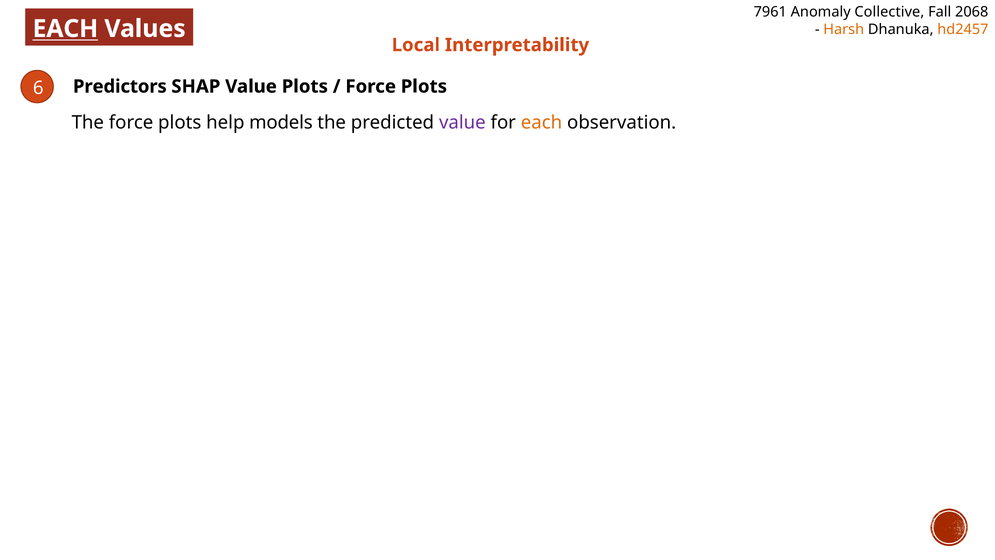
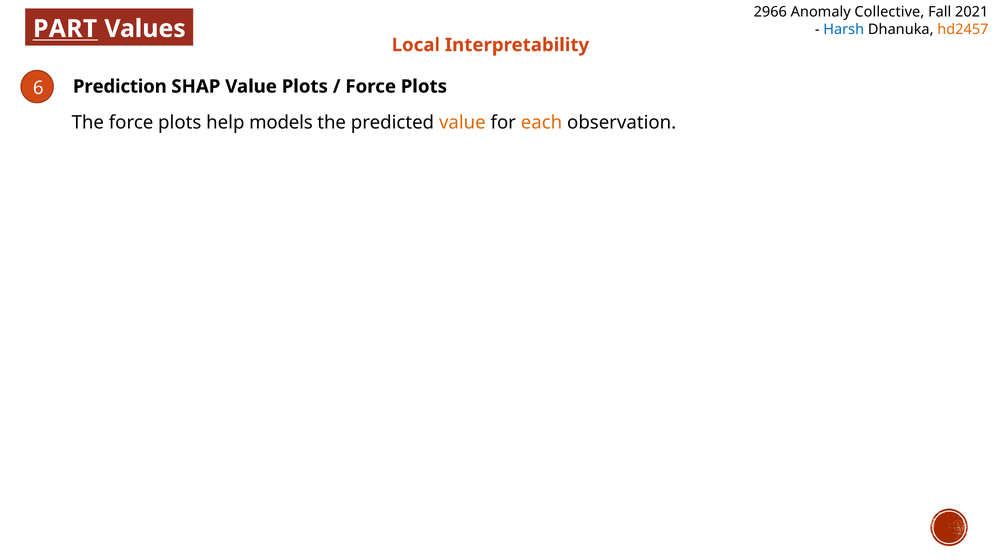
7961: 7961 -> 2966 (770, 12)
2068: 2068 -> 2021 (972, 12)
EACH: EACH -> PART (65, 29)
Harsh colour: orange -> blue (844, 30)
Predictors: Predictors -> Prediction (120, 86)
value colour: purple -> orange (462, 122)
